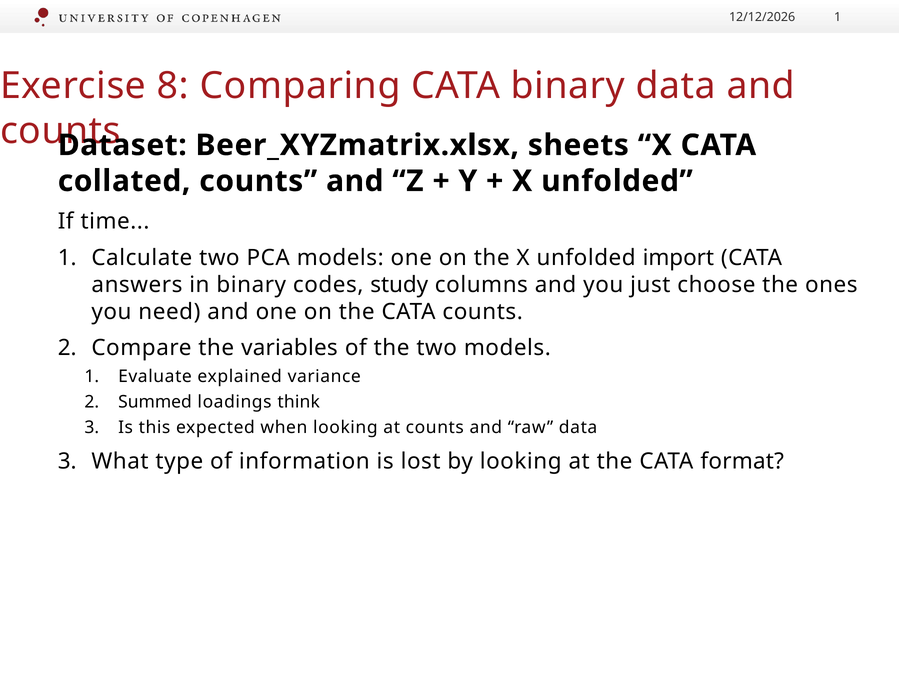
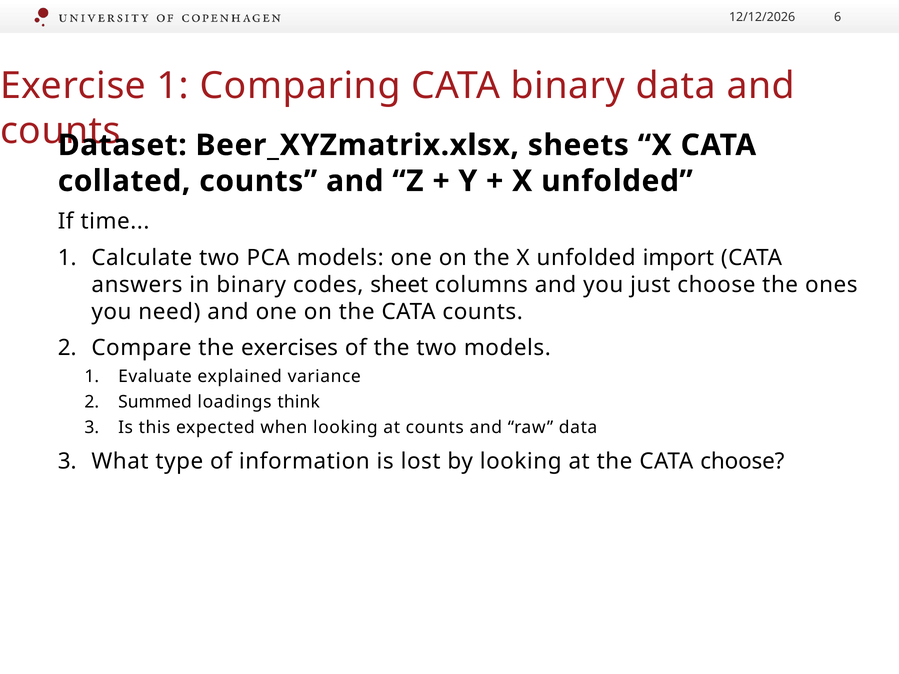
1: 1 -> 6 (838, 17)
Exercise 8: 8 -> 1 (173, 86)
study: study -> sheet (399, 285)
variables: variables -> exercises (290, 348)
CATA format: format -> choose (742, 461)
